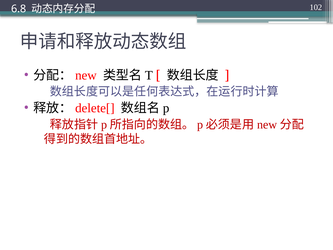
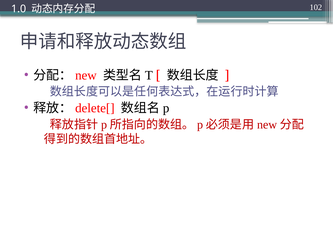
6.8: 6.8 -> 1.0 (19, 9)
